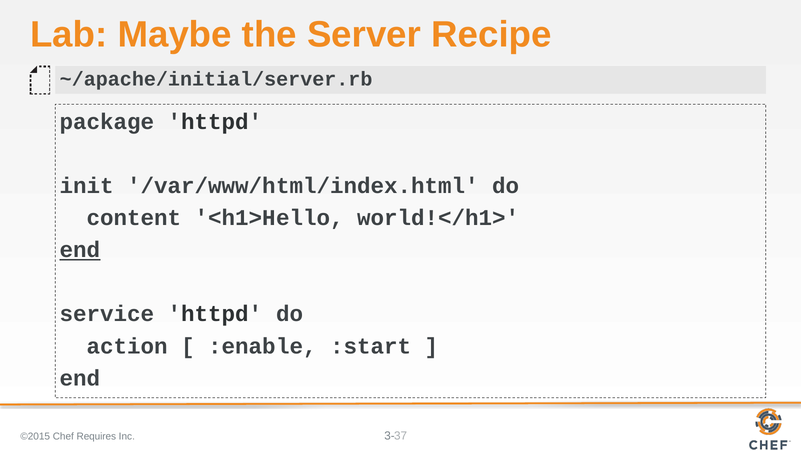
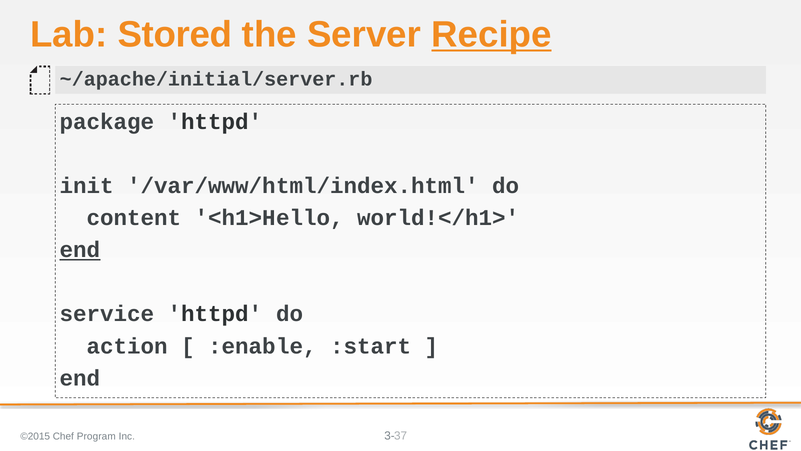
Maybe: Maybe -> Stored (175, 35)
Recipe underline: none -> present (491, 35)
Requires: Requires -> Program (96, 436)
